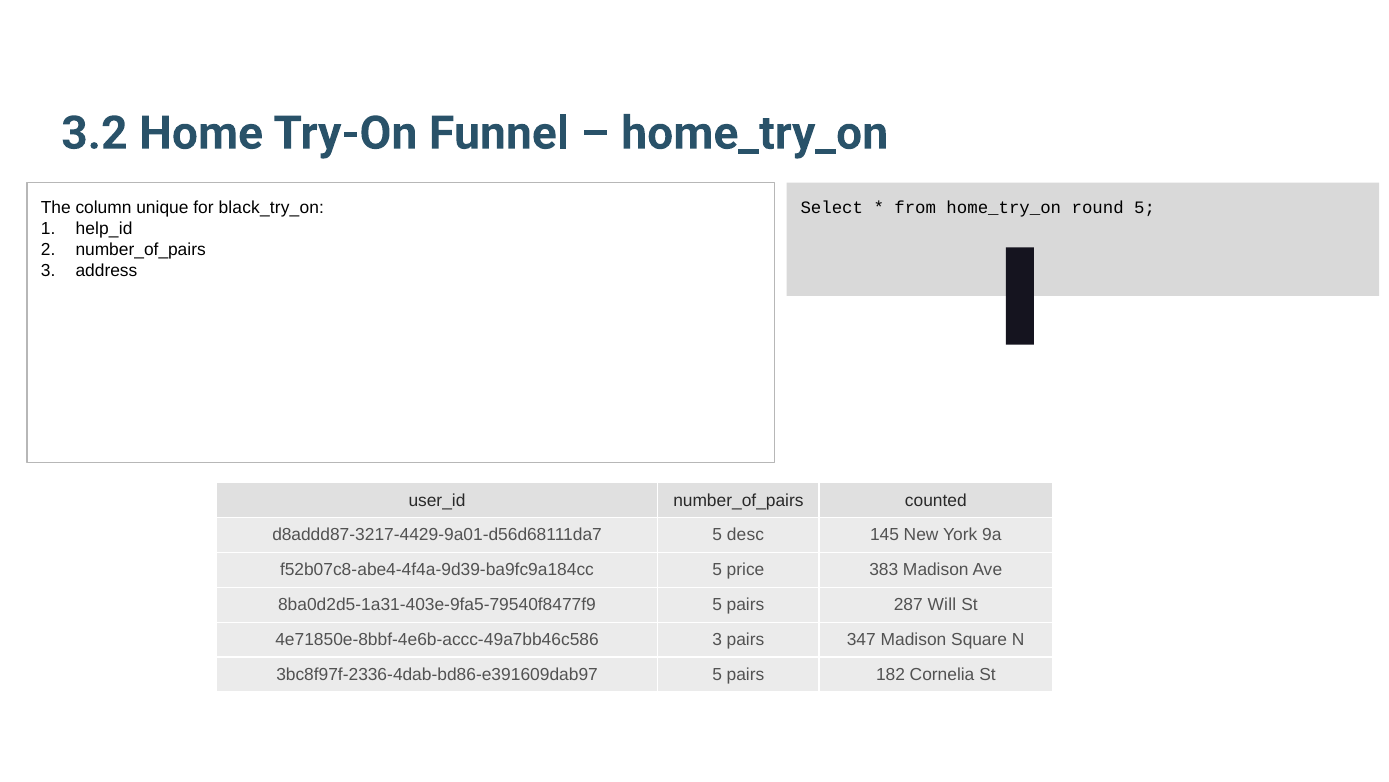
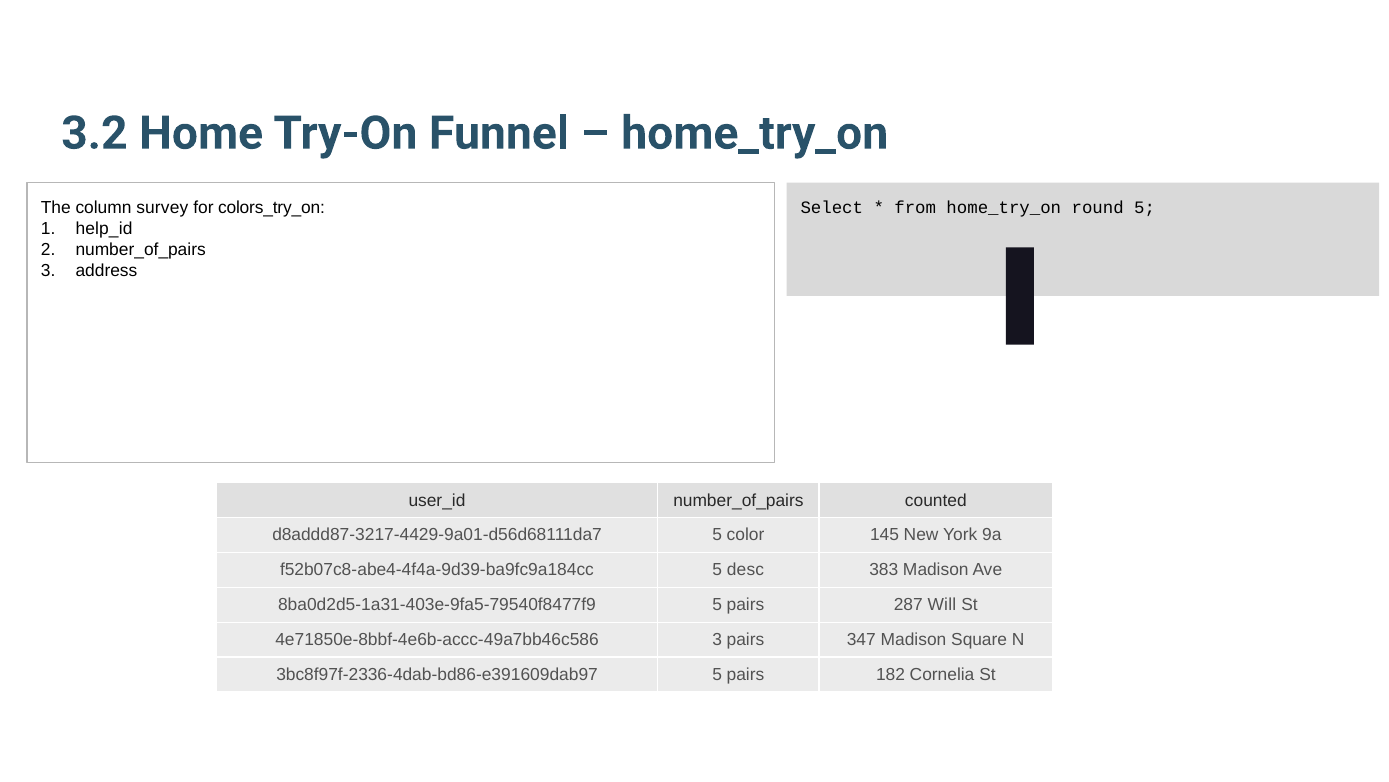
unique: unique -> survey (162, 208)
black_try_on: black_try_on -> colors_try_on (271, 208)
desc: desc -> color (746, 535)
price: price -> desc (745, 570)
